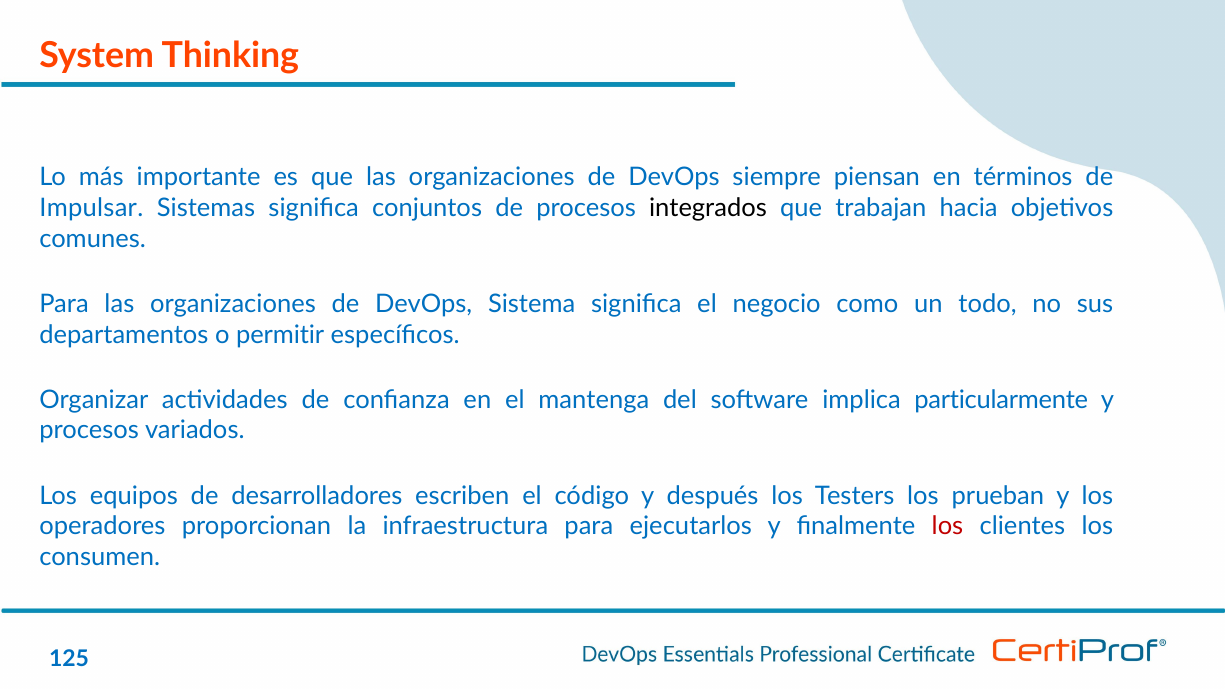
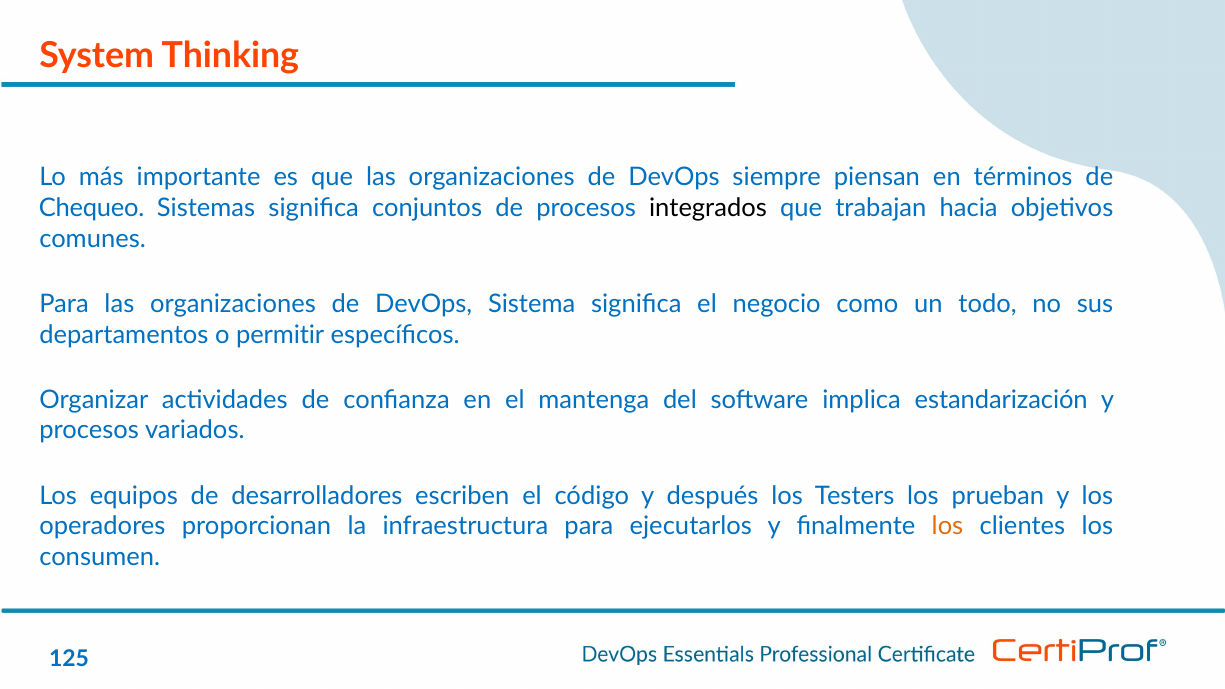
Impulsar: Impulsar -> Chequeo (92, 208)
particularmente: particularmente -> estandarización (1001, 400)
los colour: red -> orange (948, 526)
